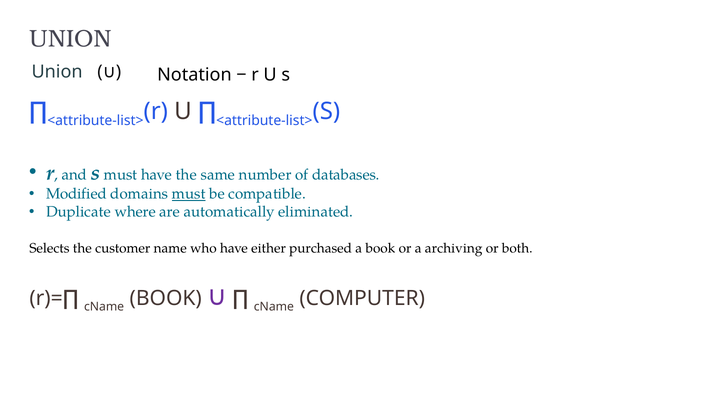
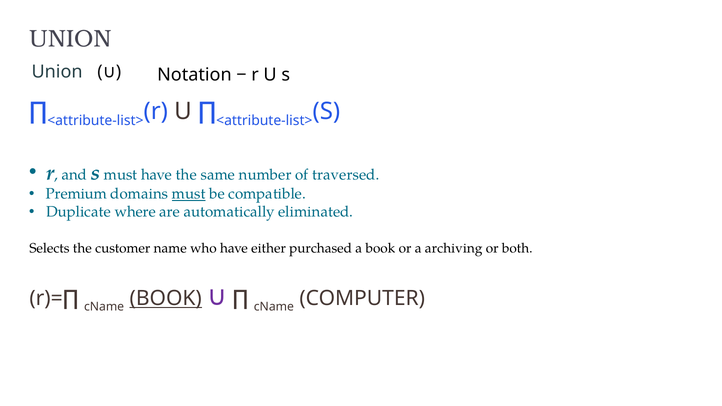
databases: databases -> traversed (346, 175)
Modified: Modified -> Premium (76, 194)
BOOK underline: none -> present (166, 299)
